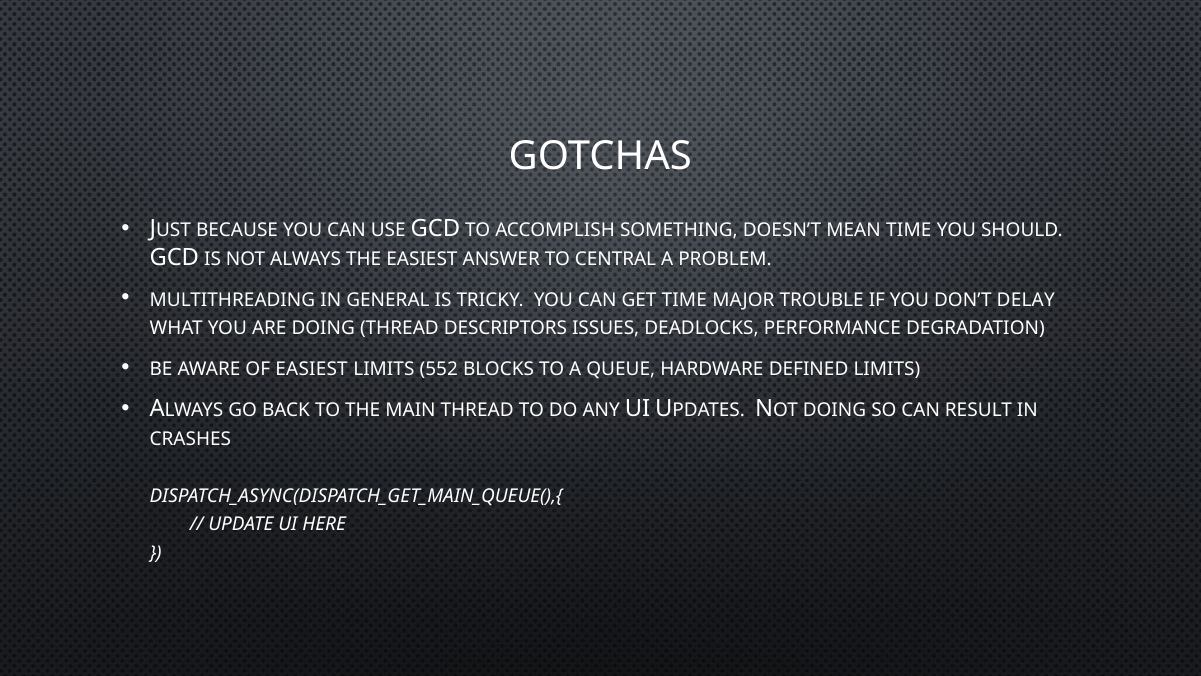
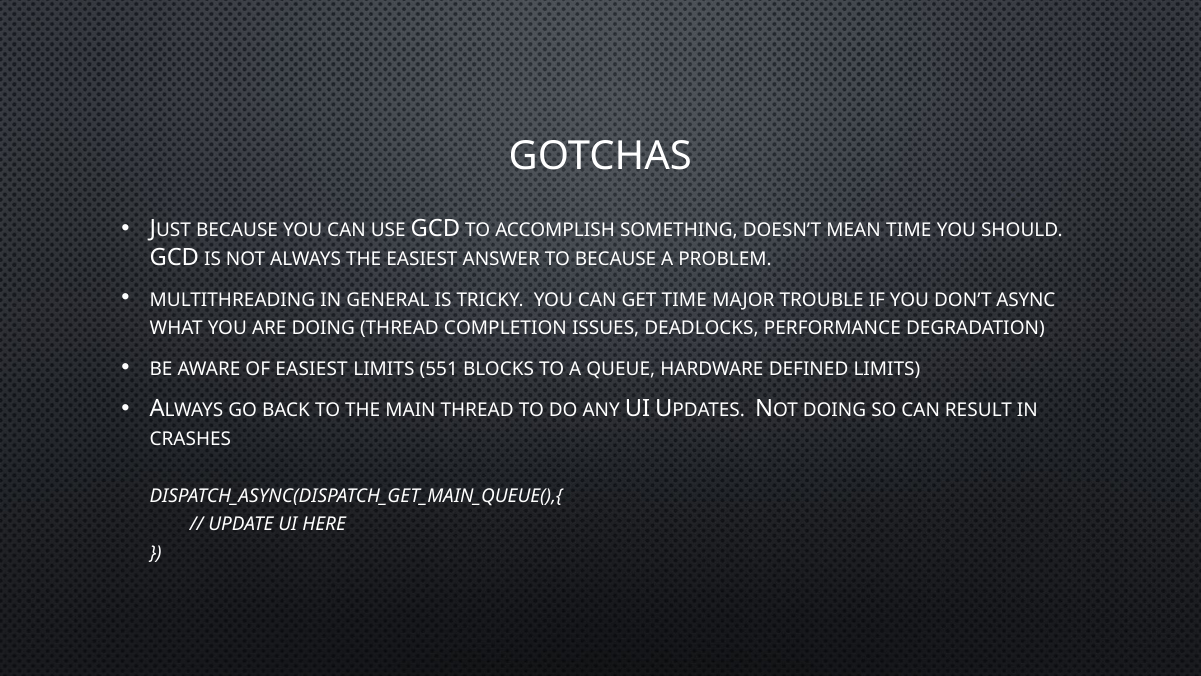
TO CENTRAL: CENTRAL -> BECAUSE (616, 259)
DELAY: DELAY -> ASYNC (1026, 300)
DESCRIPTORS: DESCRIPTORS -> COMPLETION (505, 328)
552: 552 -> 551 (439, 369)
